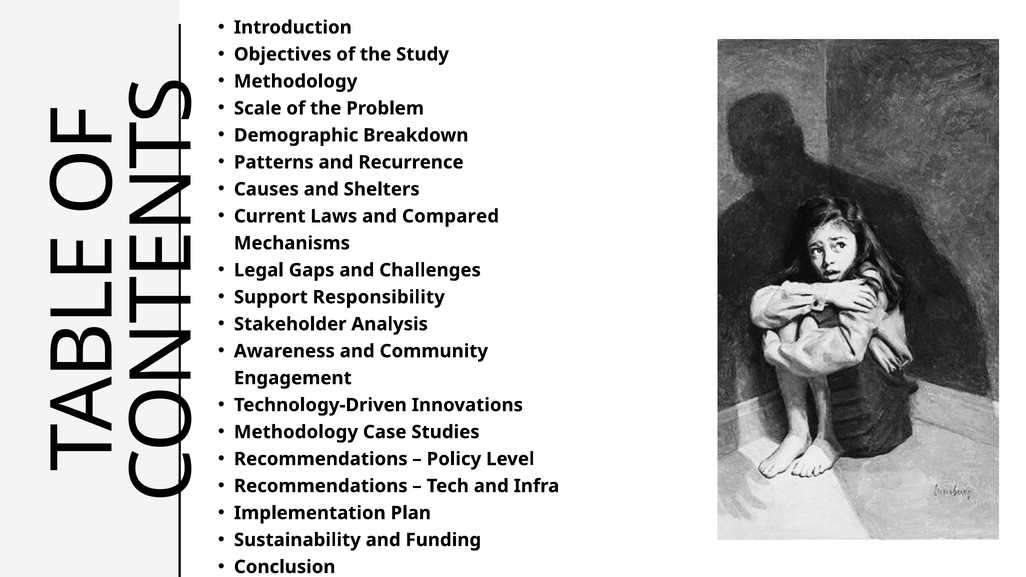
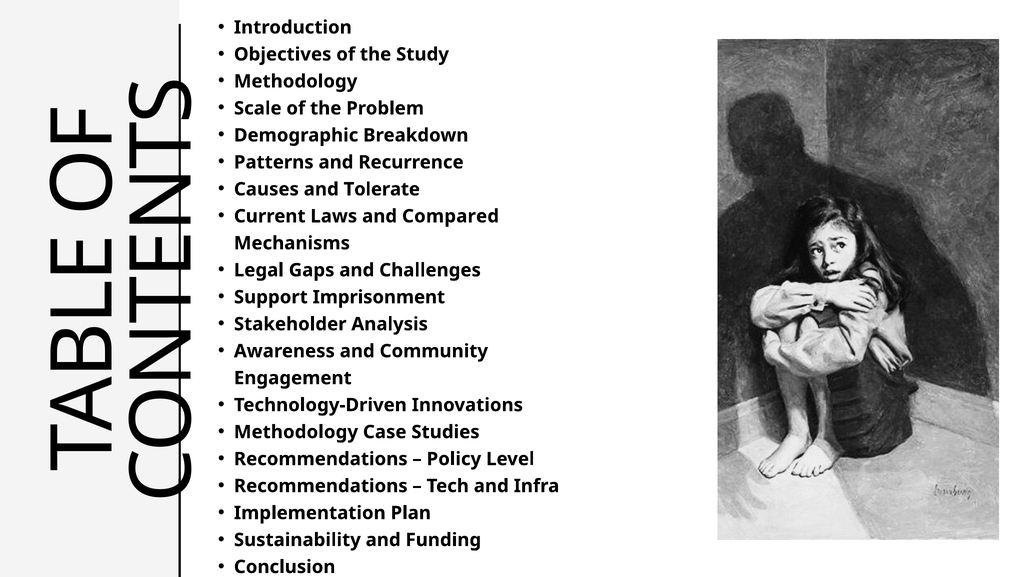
Shelters: Shelters -> Tolerate (382, 189)
Responsibility: Responsibility -> Imprisonment (379, 297)
